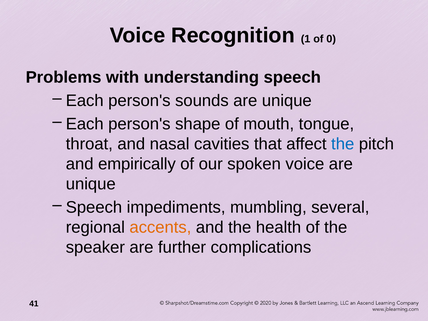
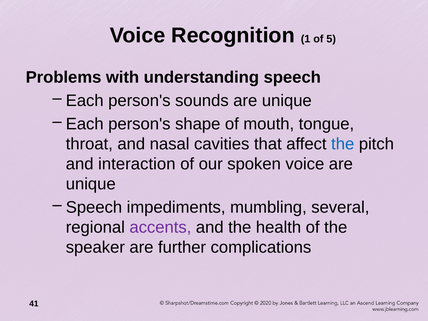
0: 0 -> 5 (331, 39)
empirically: empirically -> interaction (137, 164)
accents colour: orange -> purple (160, 227)
